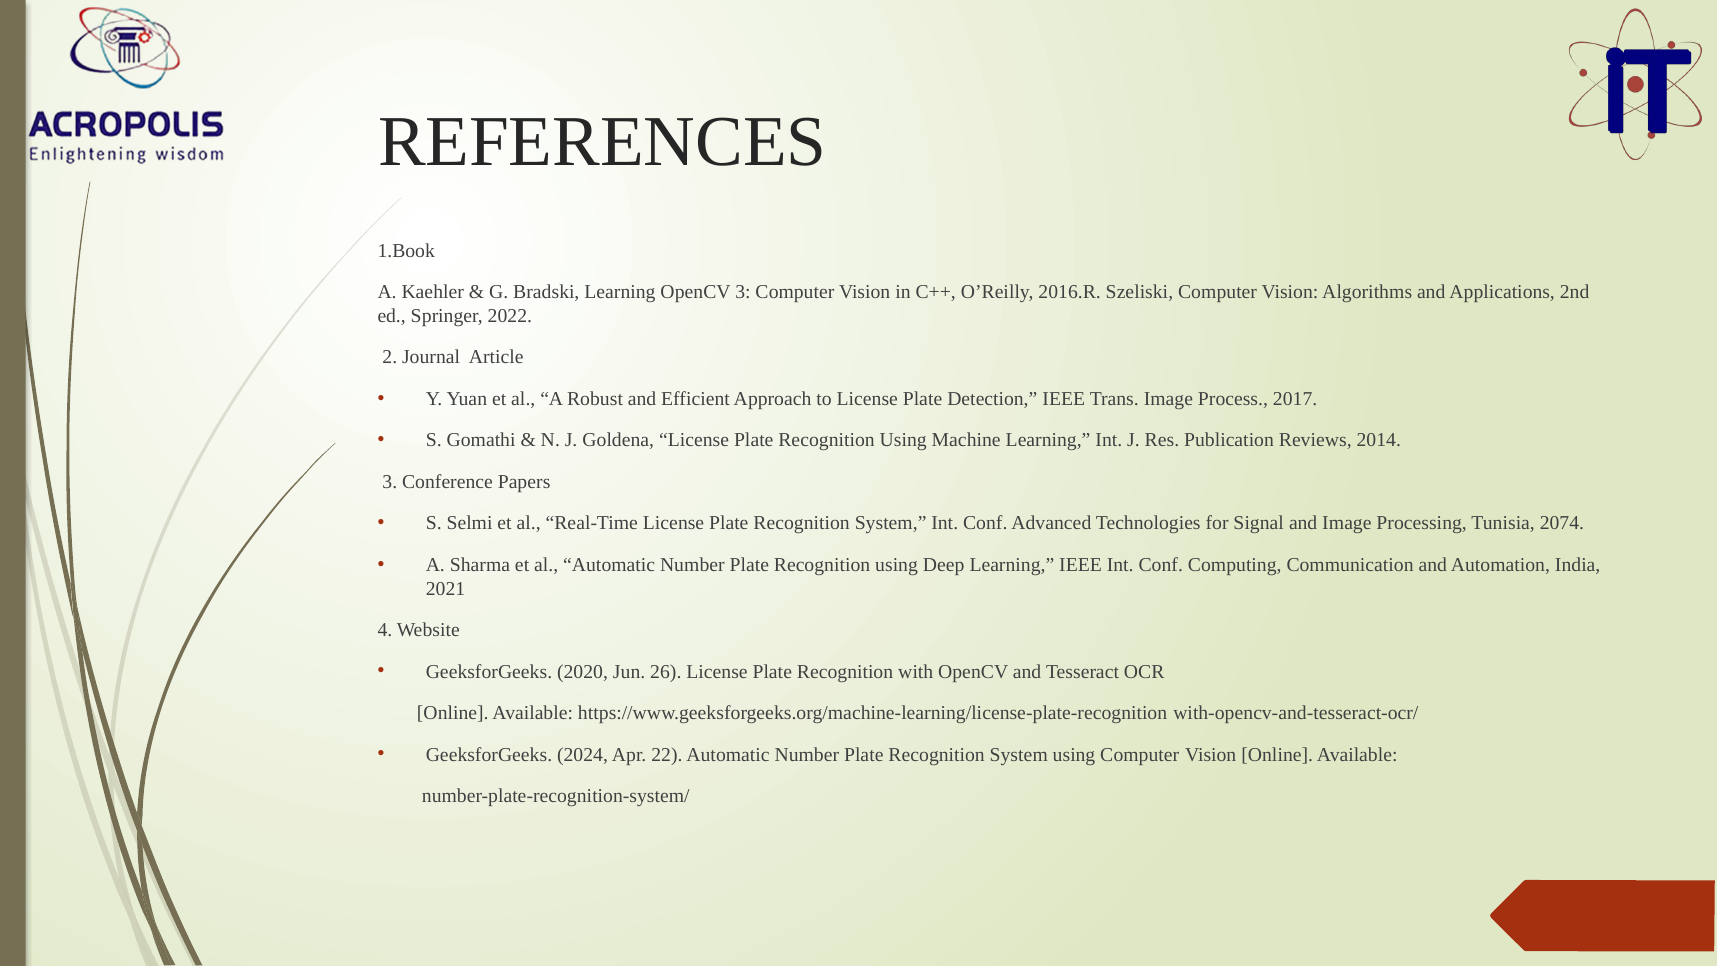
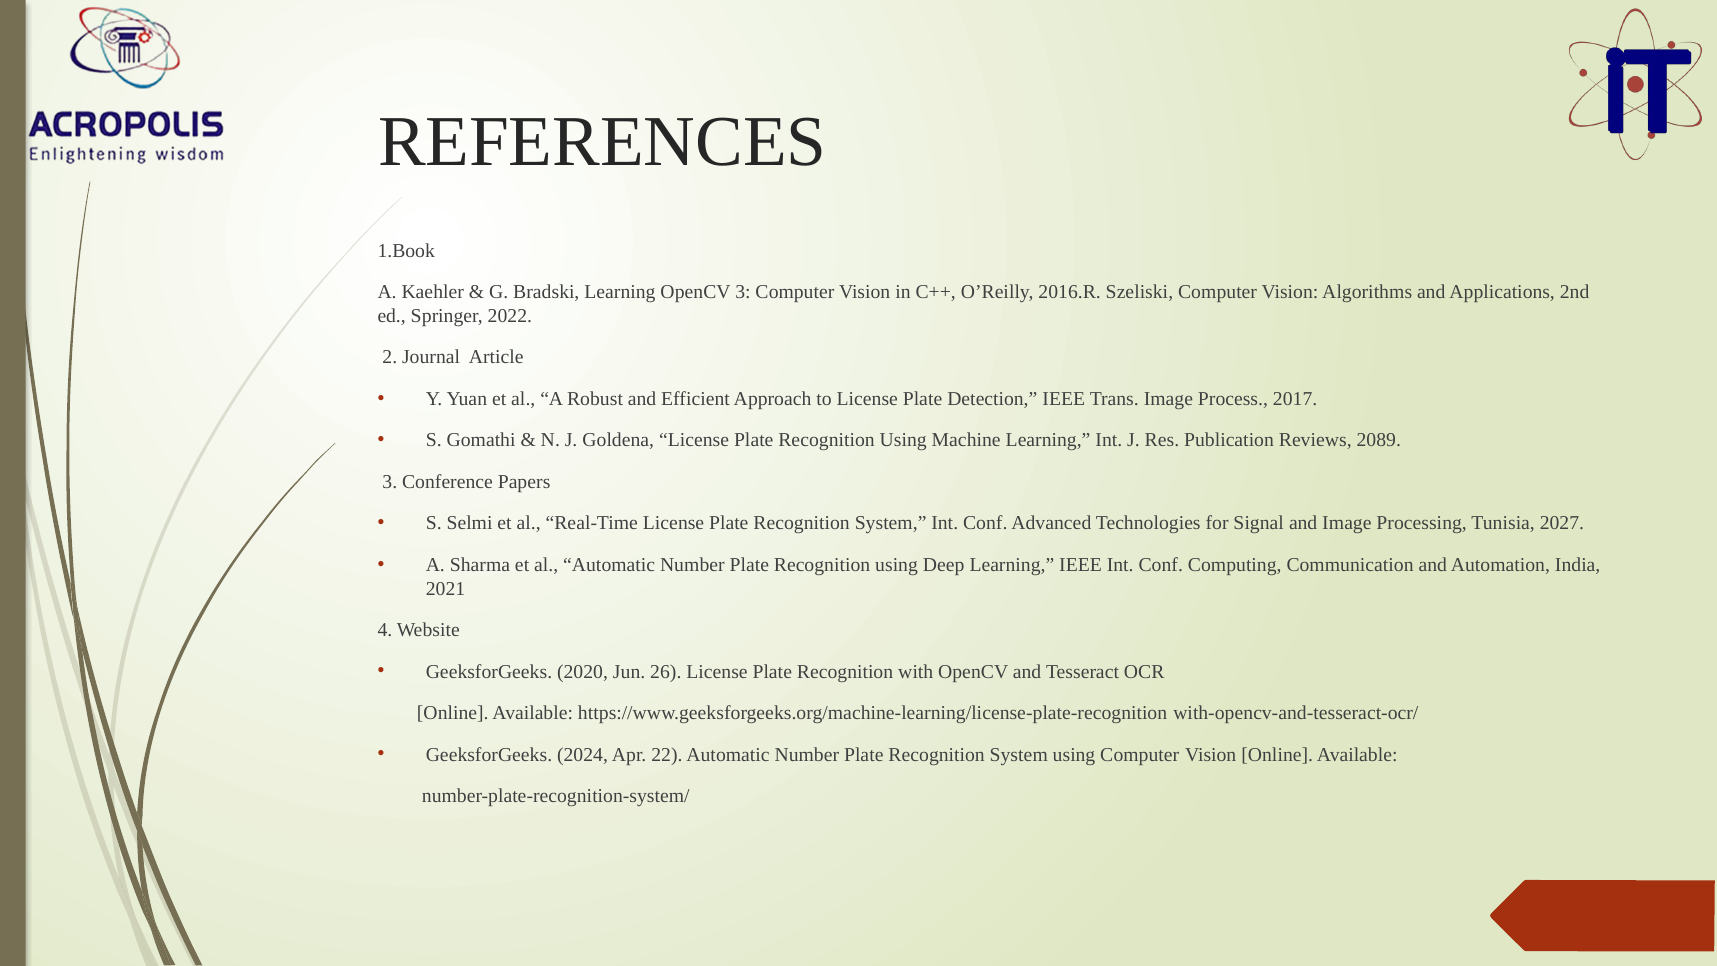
2014: 2014 -> 2089 (1379, 440)
2074: 2074 -> 2027 (1562, 523)
